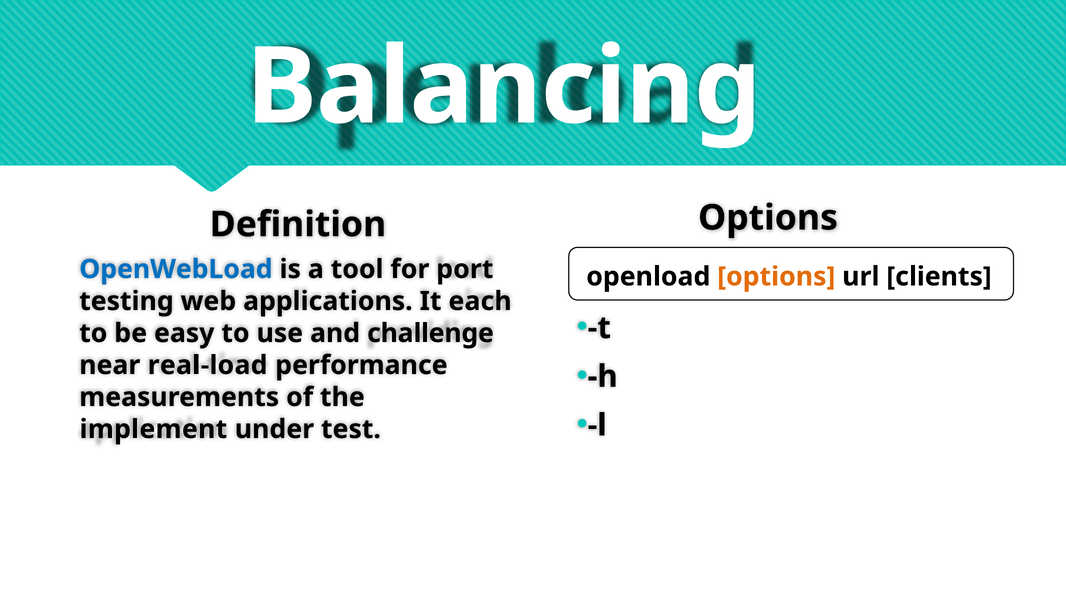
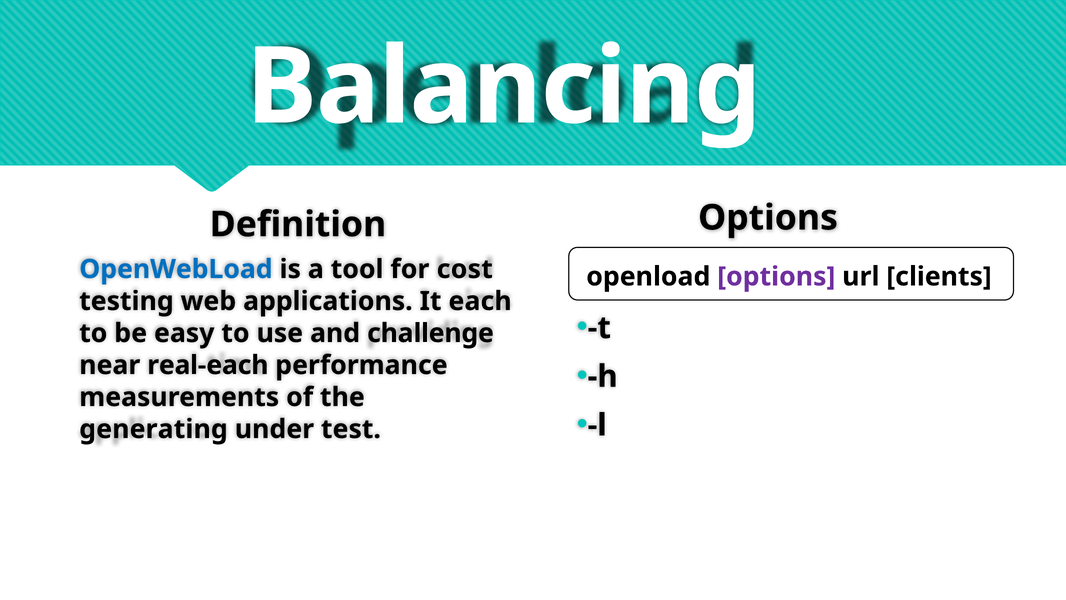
port: port -> cost (465, 269)
options colour: orange -> purple (776, 276)
real-load: real-load -> real-each (208, 365)
implement: implement -> generating (153, 429)
